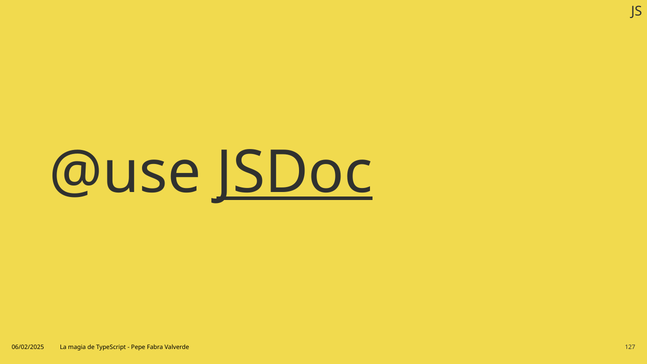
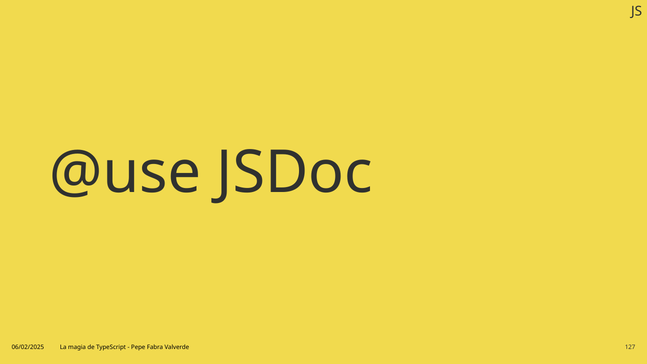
JSDoc underline: present -> none (295, 173)
